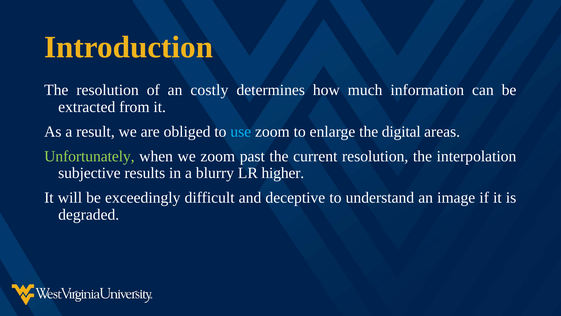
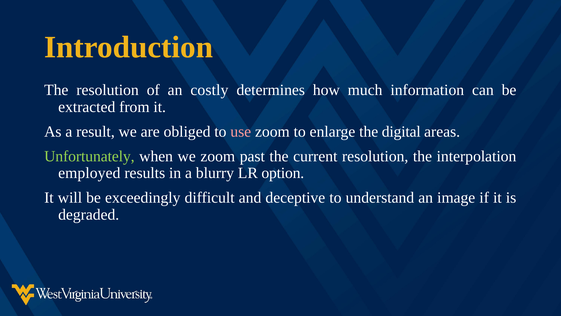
use colour: light blue -> pink (241, 131)
subjective: subjective -> employed (89, 173)
higher: higher -> option (283, 173)
